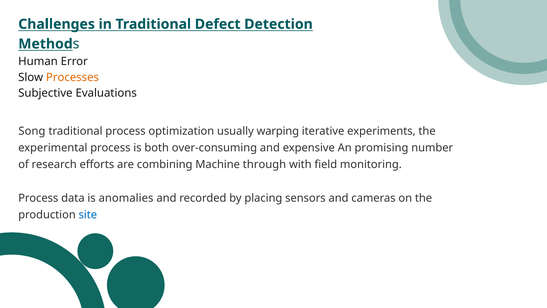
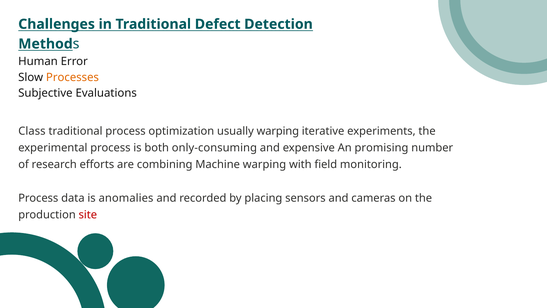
Song: Song -> Class (32, 131)
over-consuming: over-consuming -> only-consuming (214, 148)
Machine through: through -> warping (264, 164)
site colour: blue -> red (88, 215)
